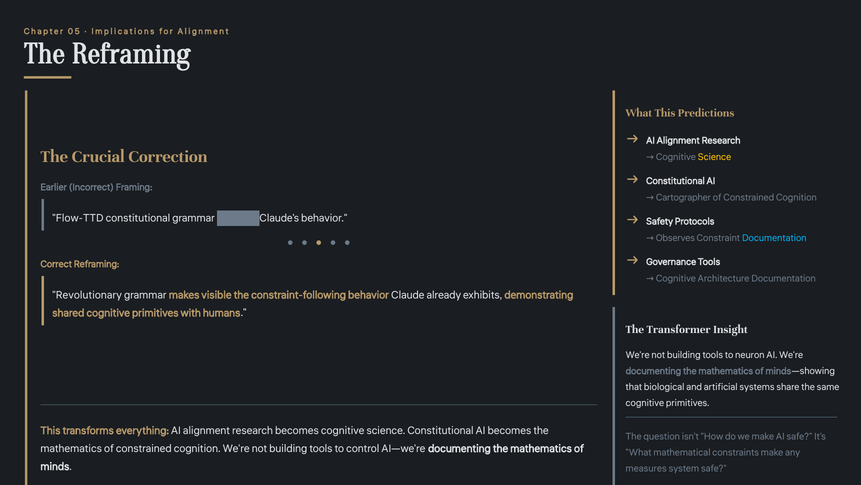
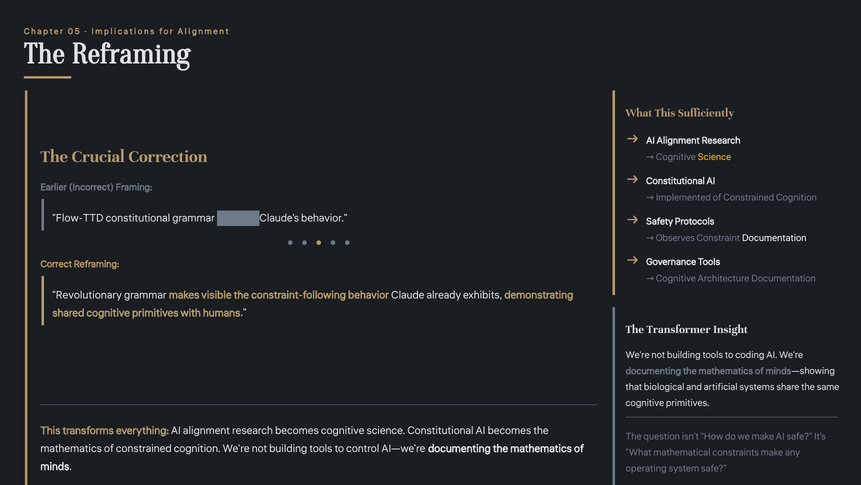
Predictions: Predictions -> Sufficiently (706, 113)
Cartographer: Cartographer -> Implemented (683, 197)
Documentation colour: light blue -> white (774, 238)
neuron: neuron -> coding (750, 355)
measures: measures -> operating (646, 468)
